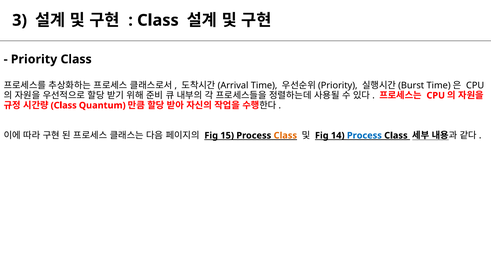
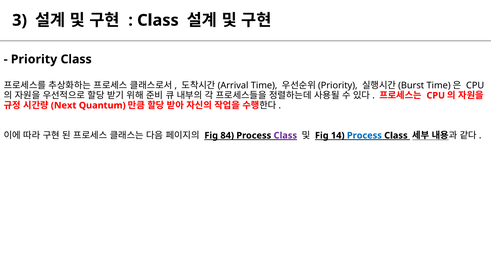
Class: Class -> Next (64, 105)
15: 15 -> 84 (227, 136)
Class colour: orange -> purple (285, 136)
